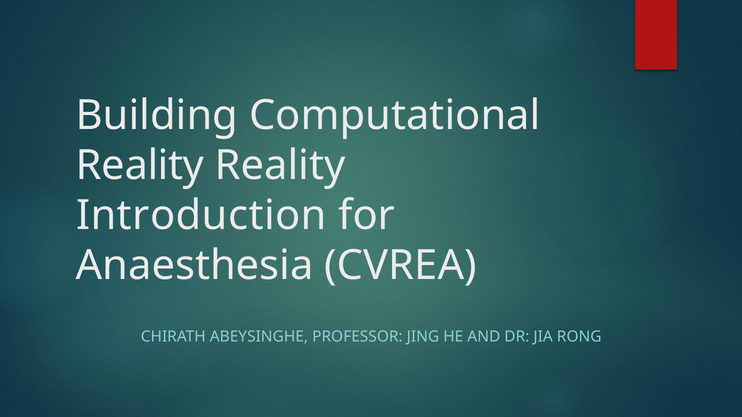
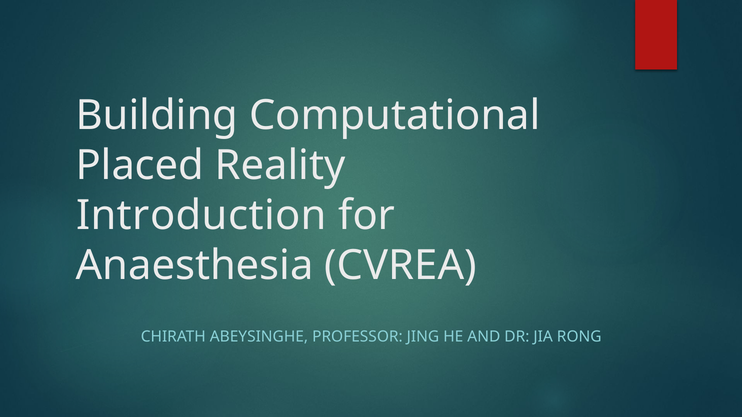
Reality: Reality -> Placed (140, 166)
